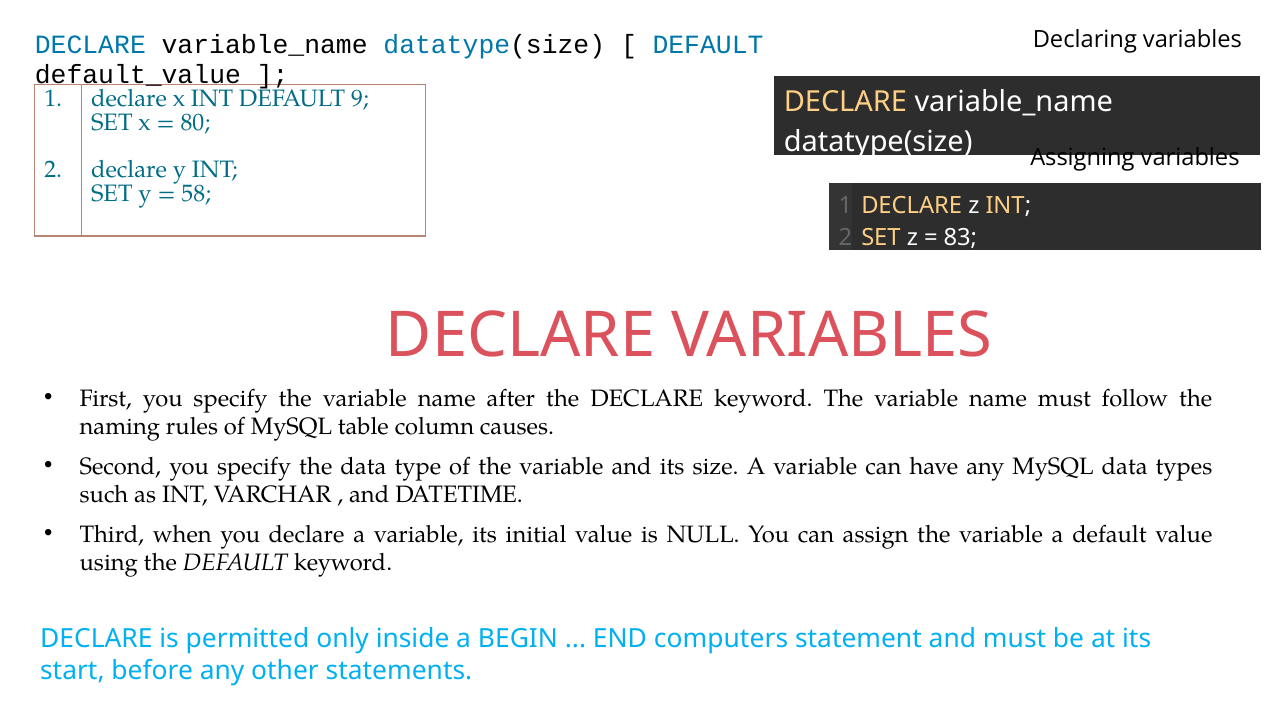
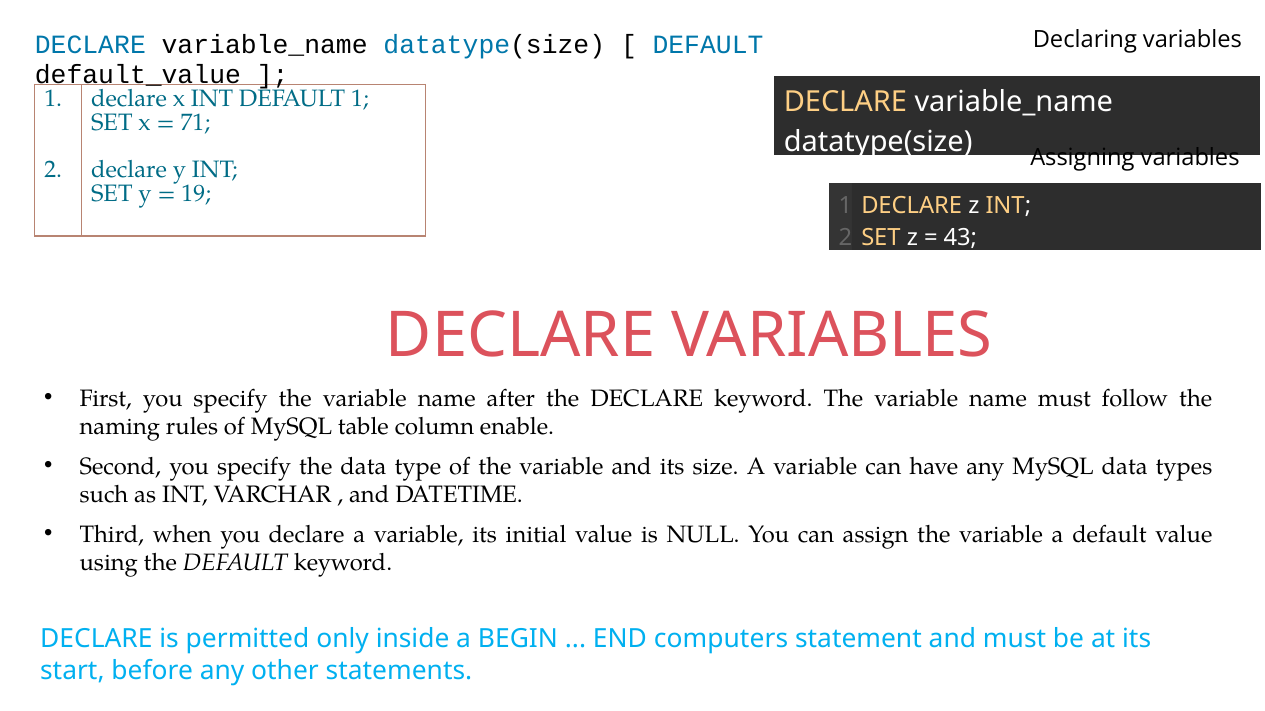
DEFAULT 9: 9 -> 1 (360, 99)
80: 80 -> 71 (195, 122)
58: 58 -> 19 (196, 194)
83: 83 -> 43 (960, 238)
causes: causes -> enable (517, 427)
